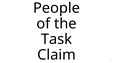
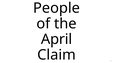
Task: Task -> April (57, 40)
